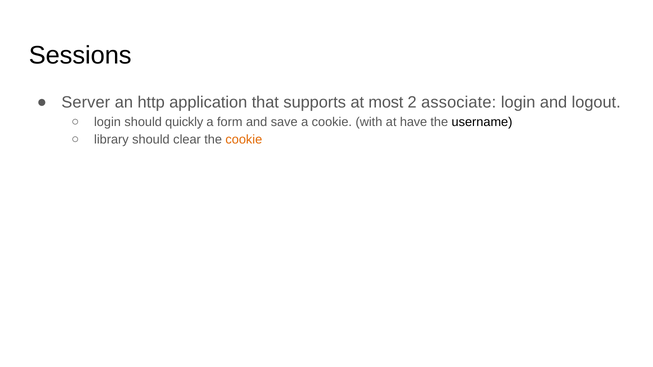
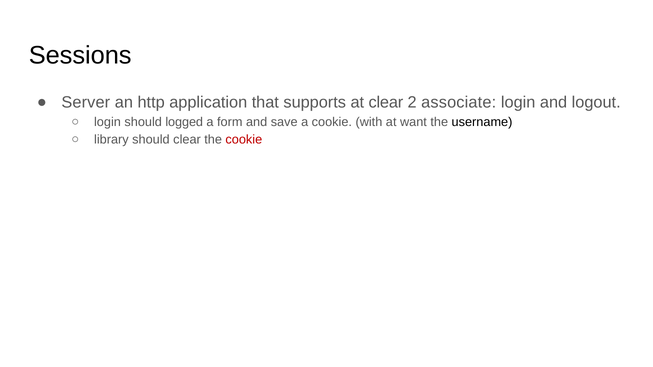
at most: most -> clear (386, 103)
quickly: quickly -> logged (184, 122)
have: have -> want (413, 122)
cookie colour: orange -> red (244, 140)
